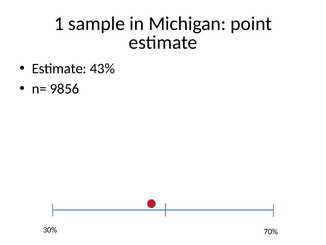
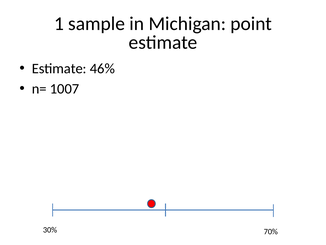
43%: 43% -> 46% (102, 68)
9856: 9856 -> 1007 (65, 89)
